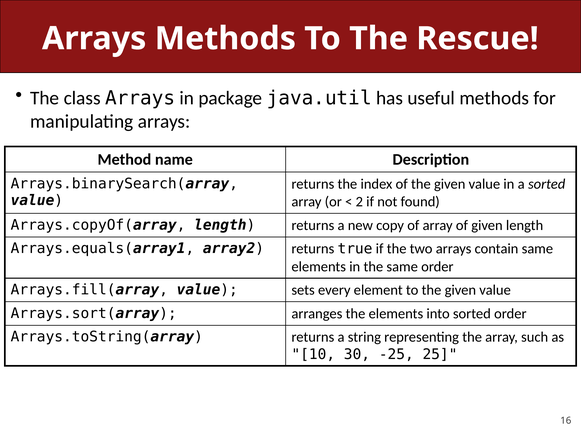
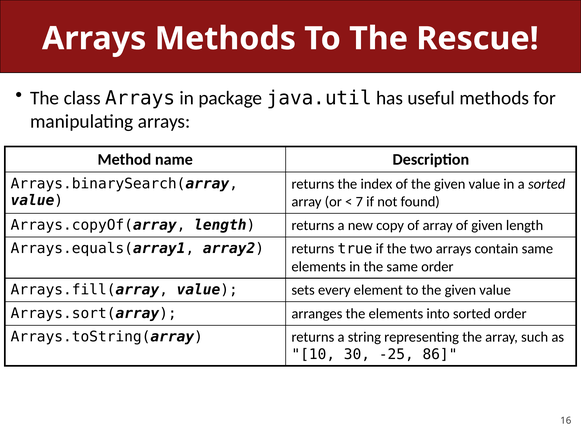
2: 2 -> 7 (359, 202)
25: 25 -> 86 (440, 354)
